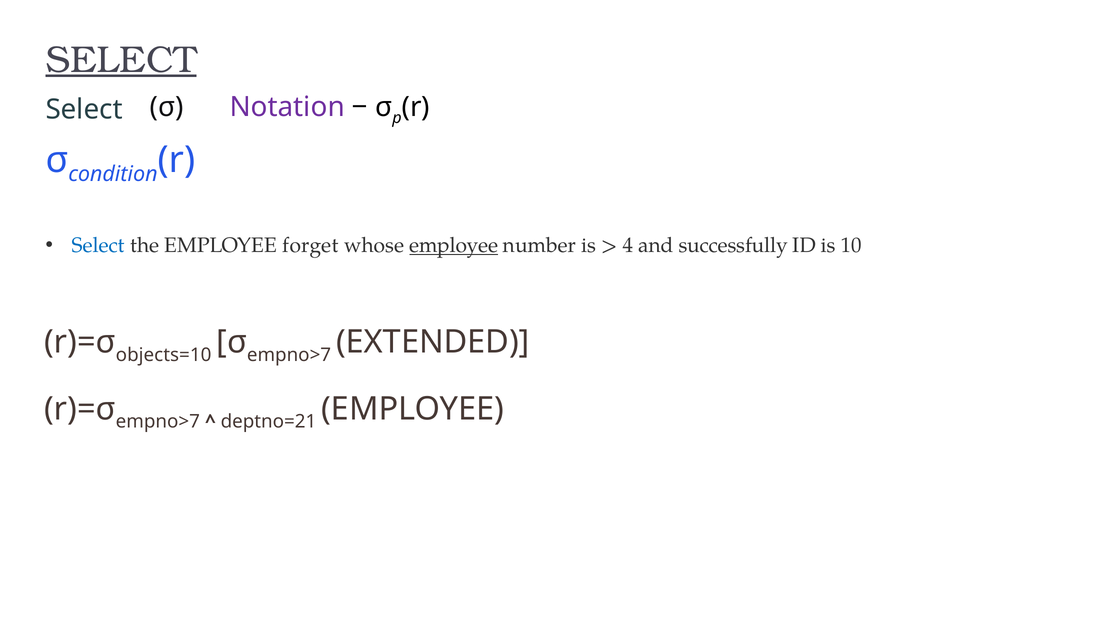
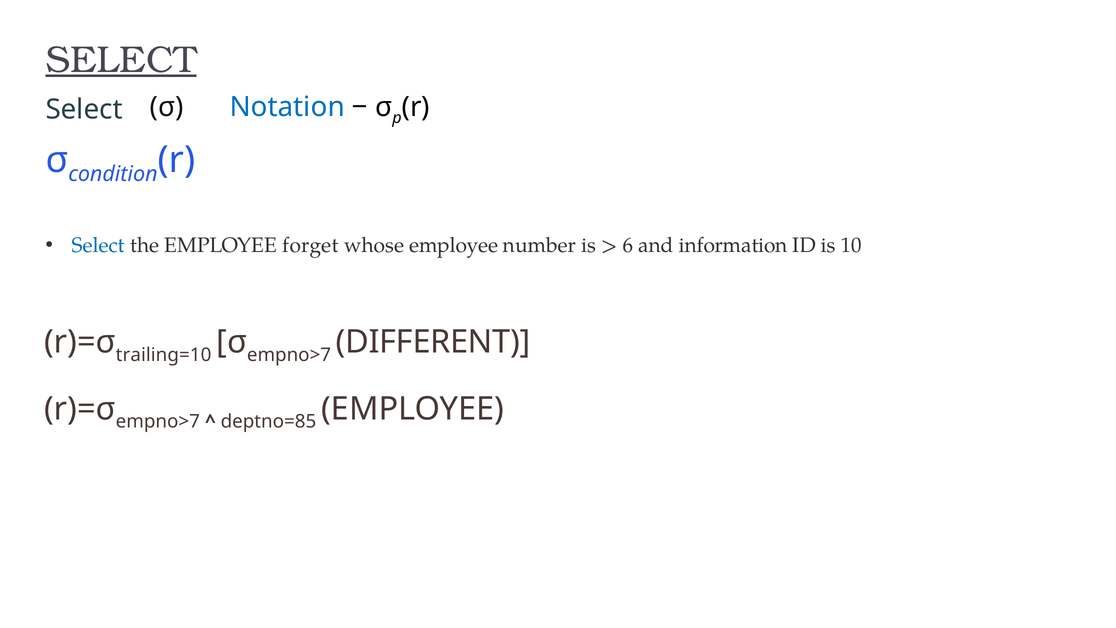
Notation colour: purple -> blue (287, 107)
employee underline: present -> none (454, 245)
4: 4 -> 6 (628, 245)
successfully: successfully -> information (733, 245)
objects=10: objects=10 -> trailing=10 (164, 355)
EXTENDED: EXTENDED -> DIFFERENT (433, 342)
deptno=21: deptno=21 -> deptno=85 (268, 421)
